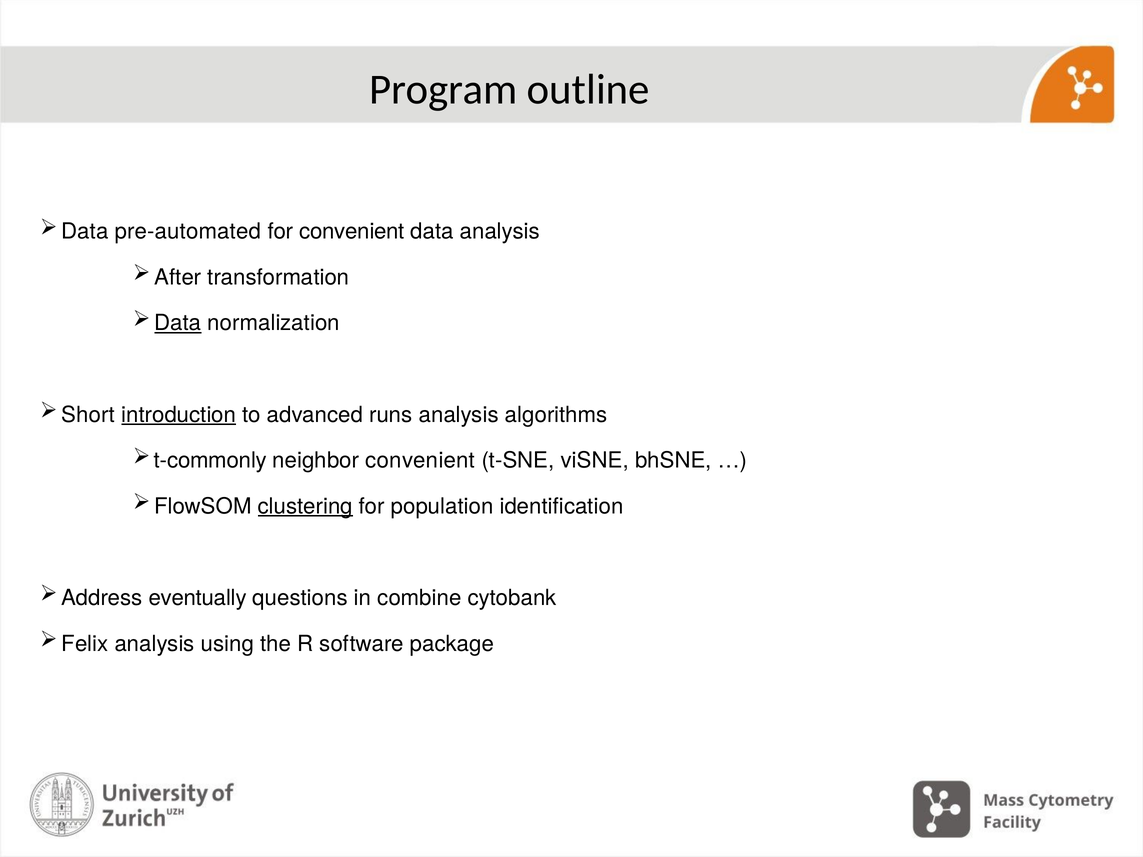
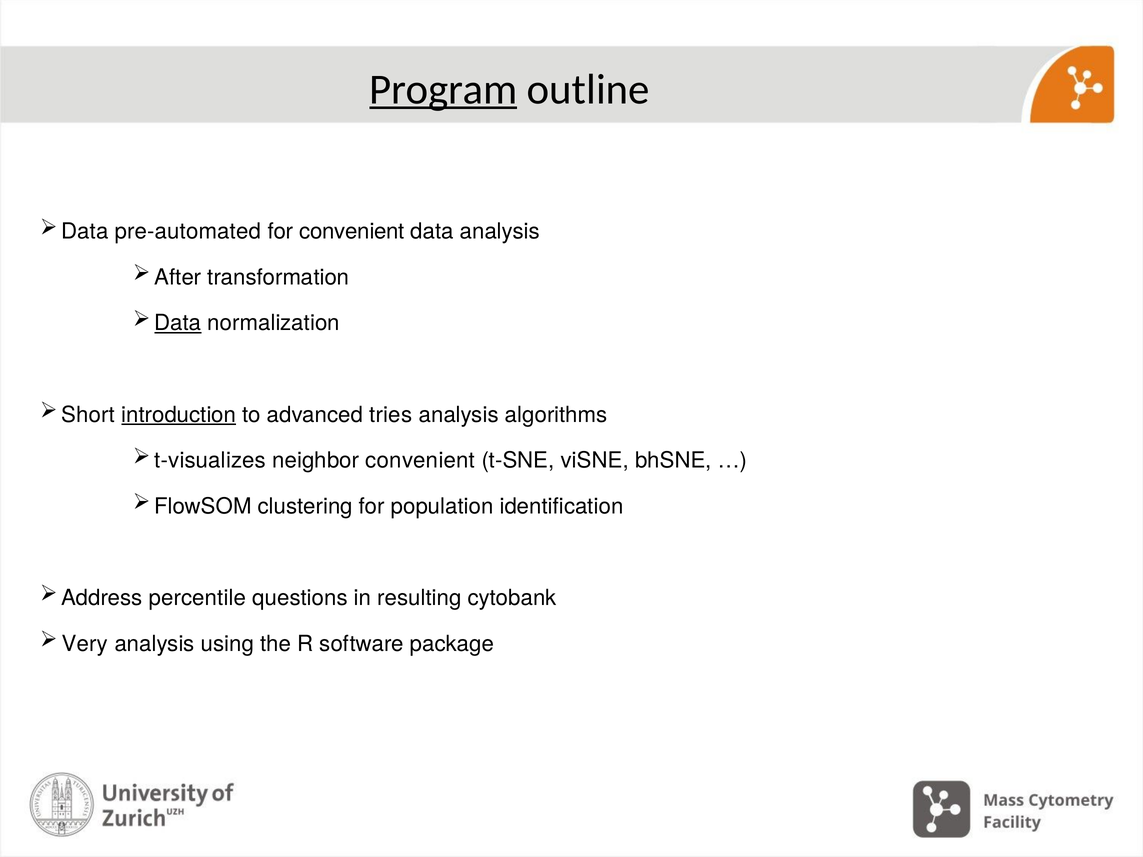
Program underline: none -> present (443, 89)
runs: runs -> tries (391, 415)
t-commonly: t-commonly -> t-visualizes (210, 461)
clustering underline: present -> none (305, 506)
eventually: eventually -> percentile (197, 598)
combine: combine -> resulting (419, 598)
Felix: Felix -> Very (85, 644)
